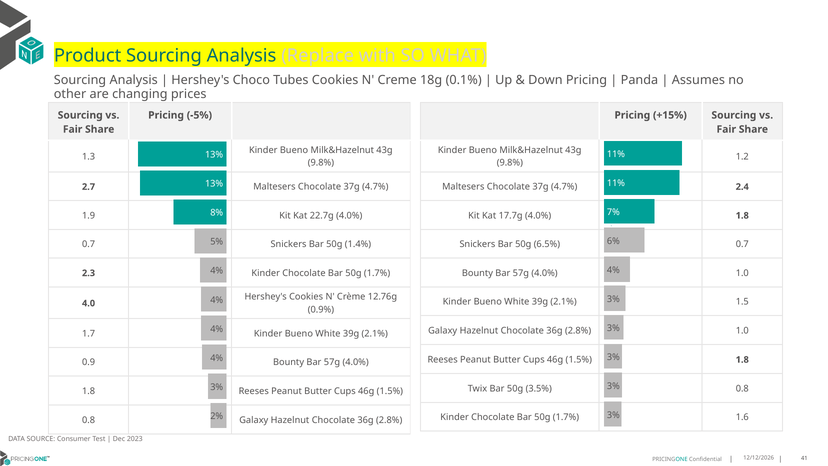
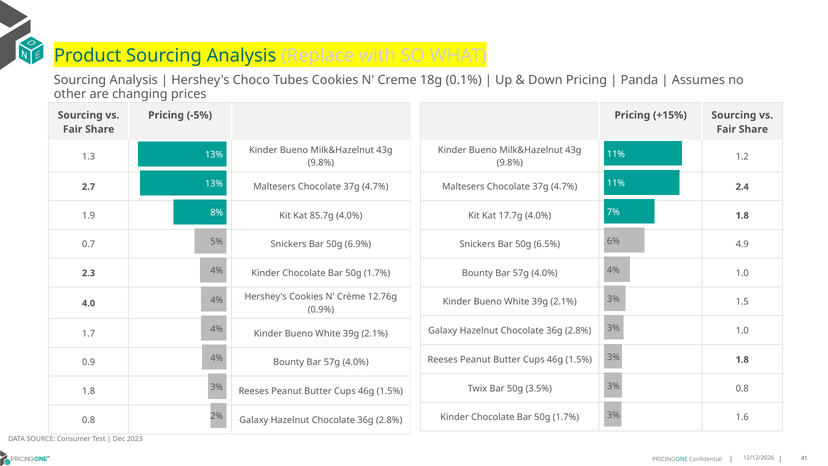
22.7g: 22.7g -> 85.7g (322, 215)
1.4%: 1.4% -> 6.9% (358, 244)
6.5% 0.7: 0.7 -> 4.9 (742, 244)
